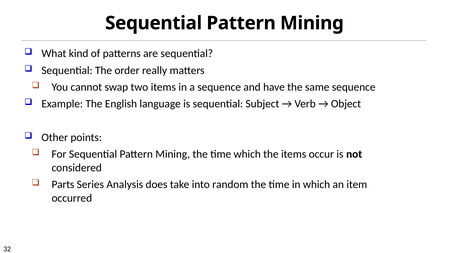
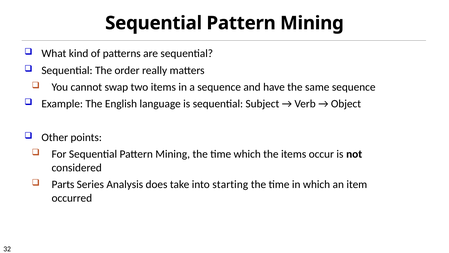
random: random -> starting (230, 184)
